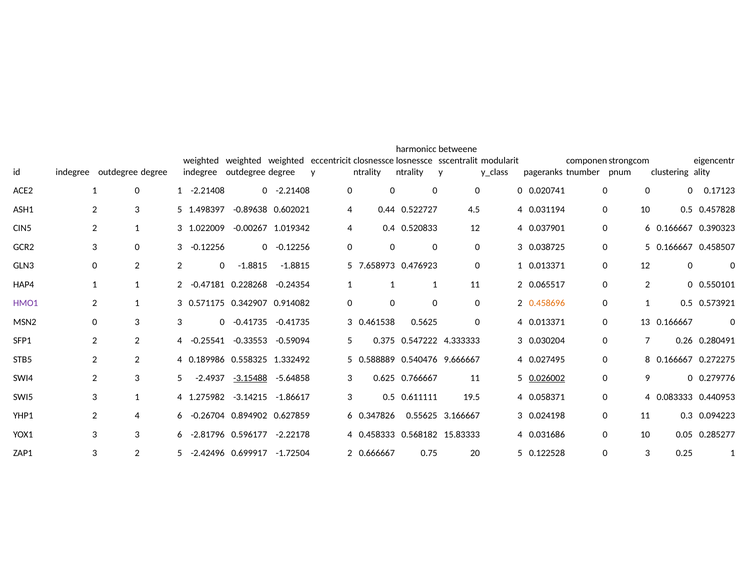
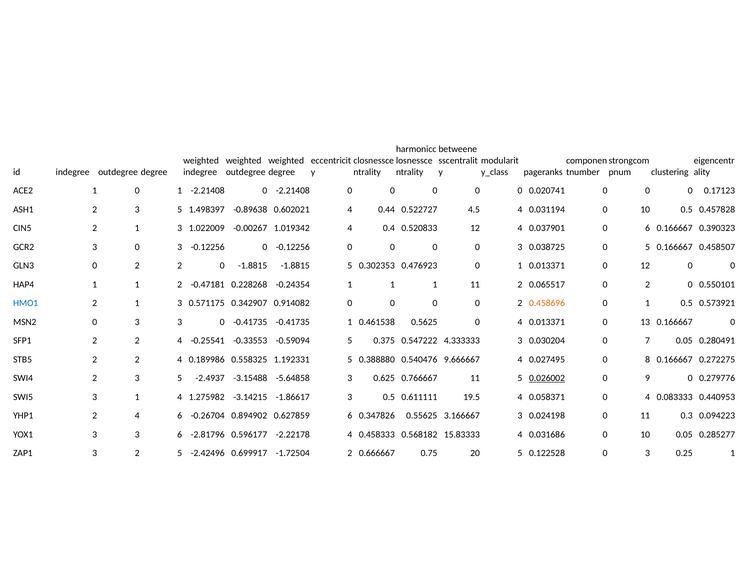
7.658973: 7.658973 -> 0.302353 (377, 266)
HMO1 colour: purple -> blue (26, 303)
-0.41735 3: 3 -> 1 (350, 322)
7 0.26: 0.26 -> 0.05 (684, 341)
1.332492: 1.332492 -> 1.192331 (292, 360)
0.588889: 0.588889 -> 0.388880 (377, 360)
-3.15488 underline: present -> none (250, 378)
